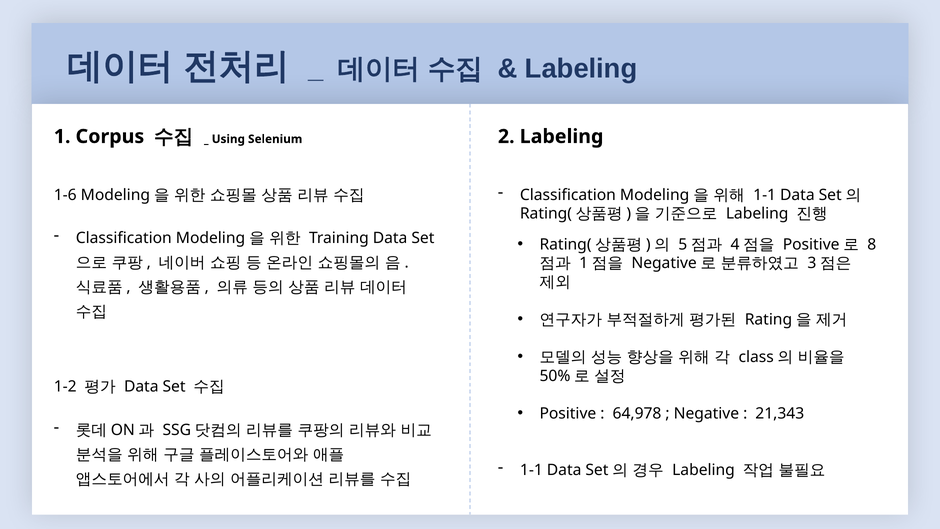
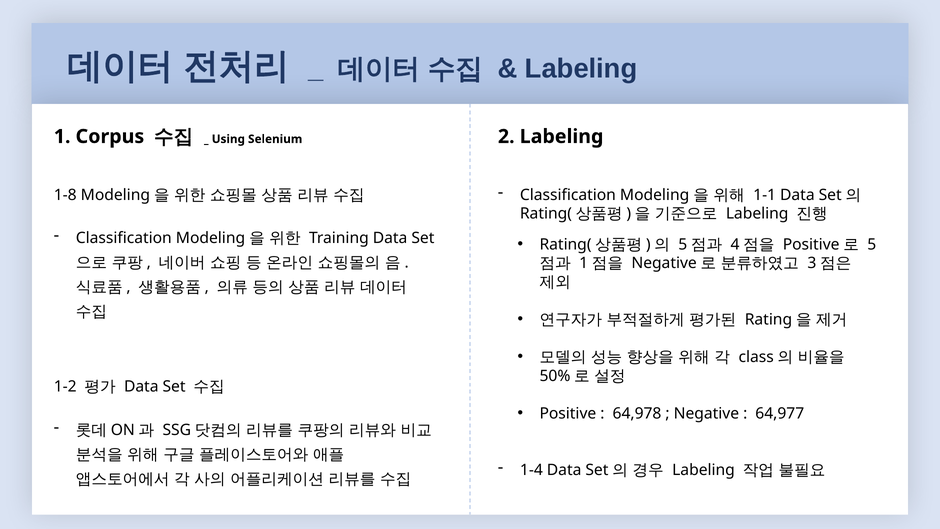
1-6: 1-6 -> 1-8 (65, 195)
8: 8 -> 5 (872, 244)
21,343: 21,343 -> 64,977 (780, 413)
1-1: 1-1 -> 1-4 (531, 470)
